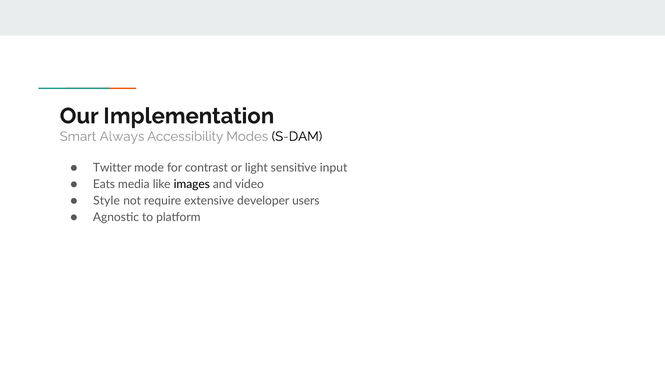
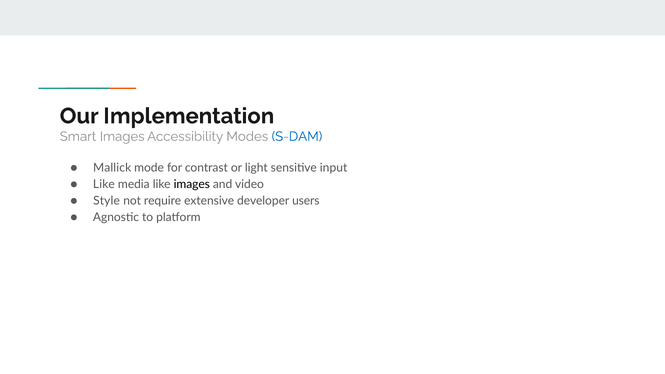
Smart Always: Always -> Images (122, 136)
S-DAM colour: black -> blue (297, 136)
Twitter: Twitter -> Mallick (112, 168)
Eats: Eats -> Like (104, 184)
